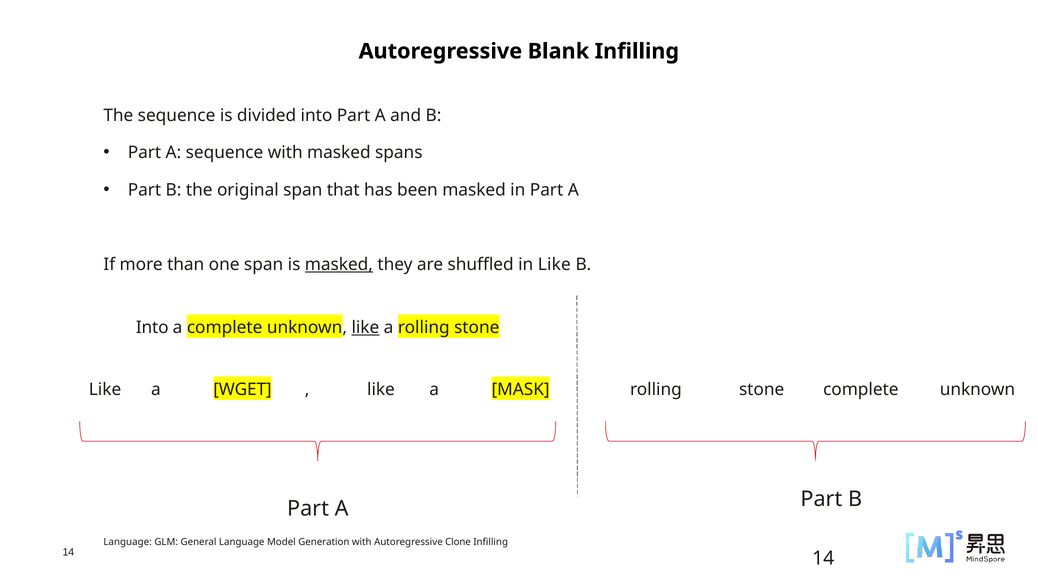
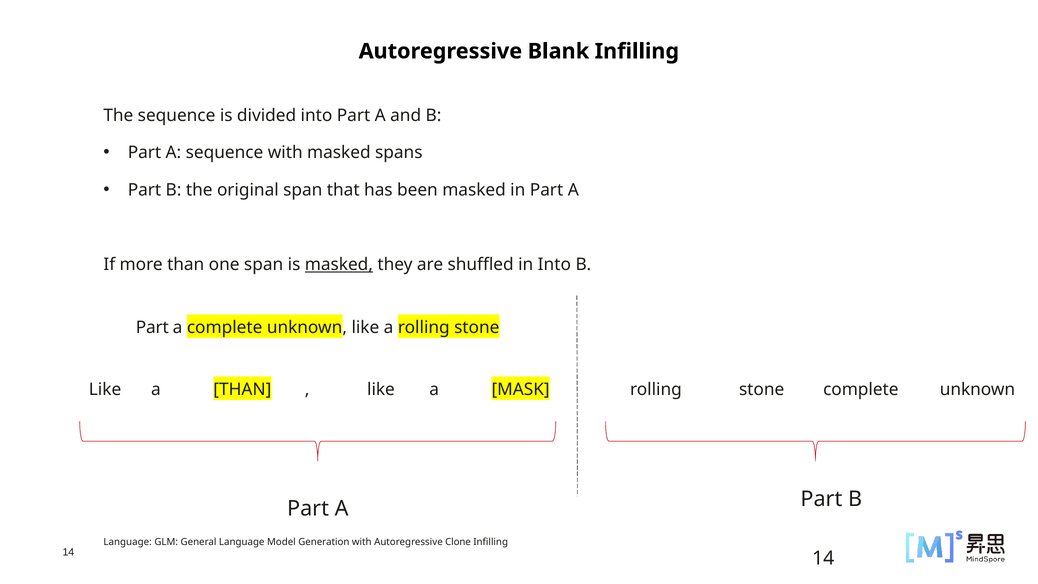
in Like: Like -> Into (554, 264)
Into: Into -> Part (152, 327)
like underline: present -> none (365, 327)
WGET: WGET -> THAN (242, 389)
